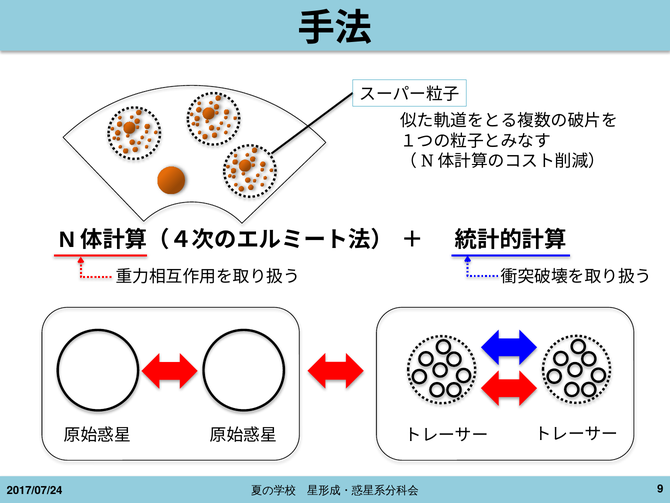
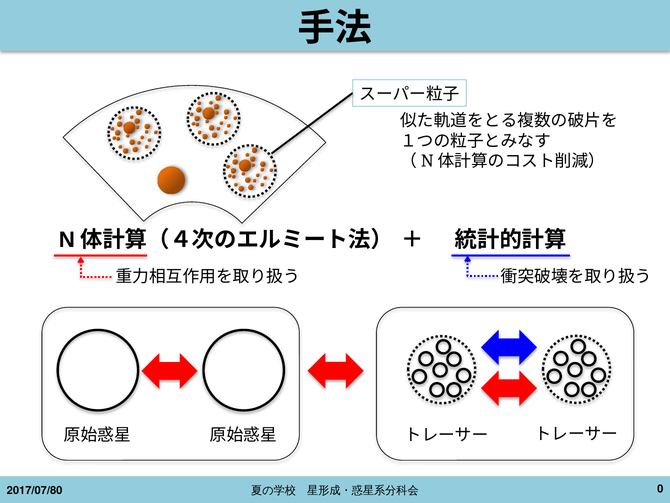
9: 9 -> 0 (660, 489)
2017/07/24: 2017/07/24 -> 2017/07/80 (35, 490)
